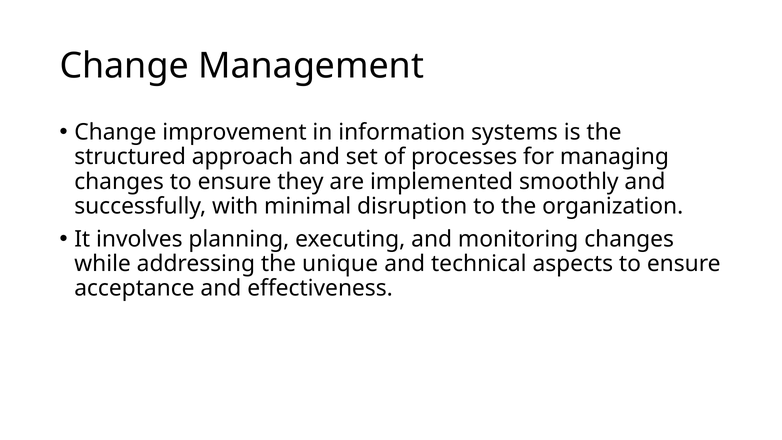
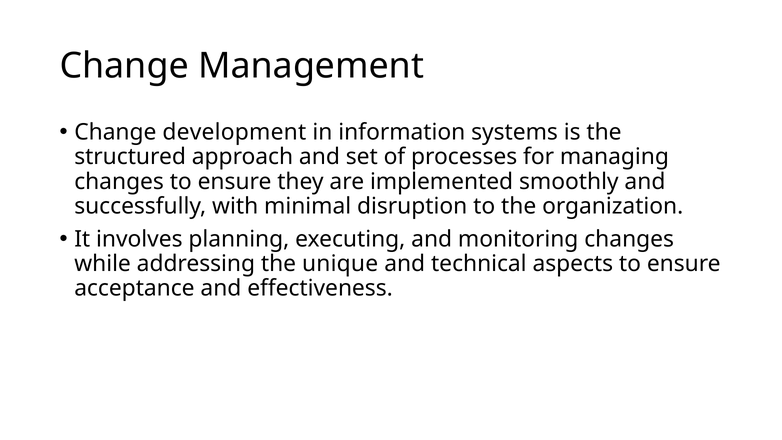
improvement: improvement -> development (234, 132)
